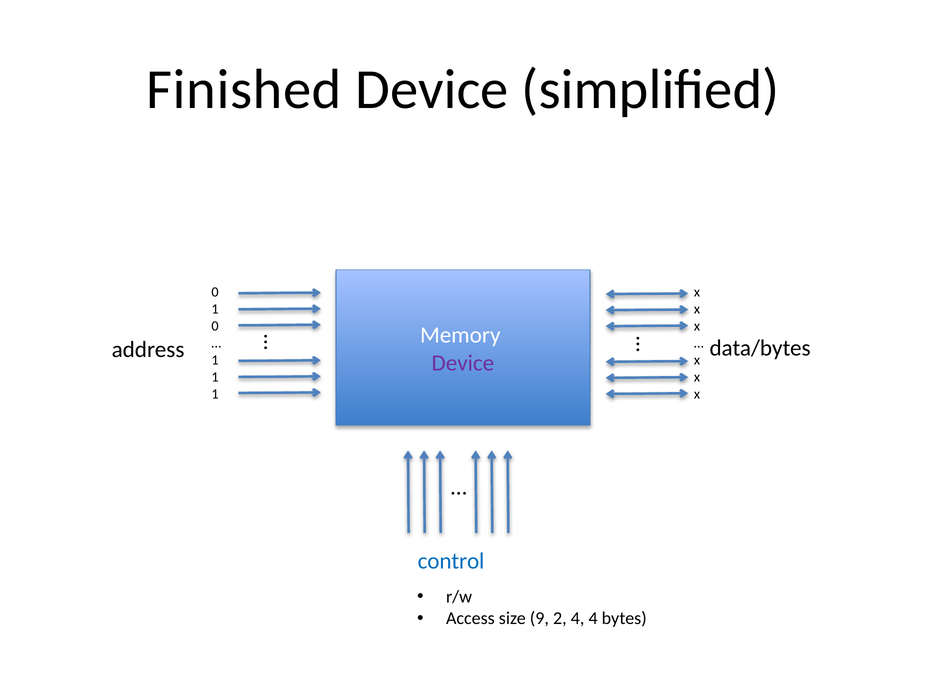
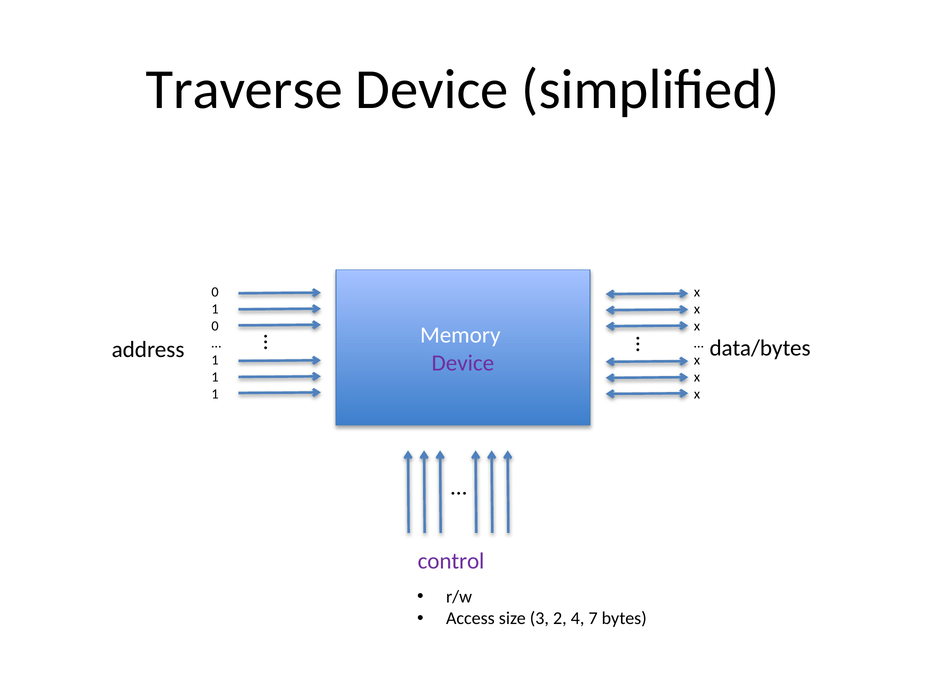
Finished: Finished -> Traverse (244, 90)
control colour: blue -> purple (451, 561)
9: 9 -> 3 (539, 618)
4 4: 4 -> 7 (593, 618)
